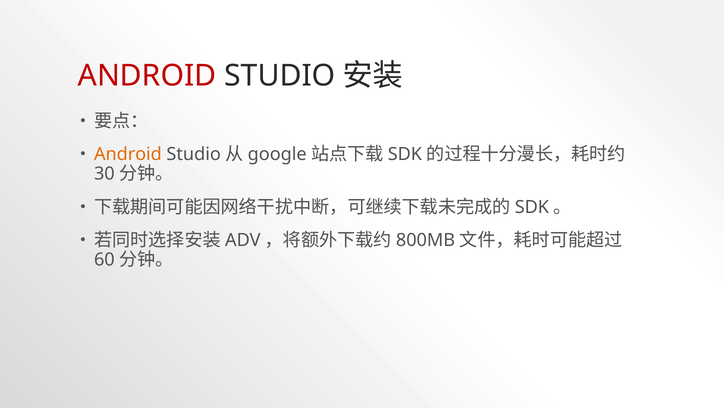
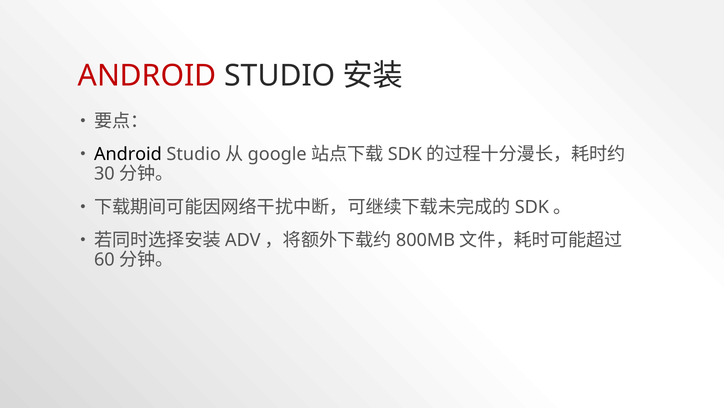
Android colour: orange -> black (128, 154)
